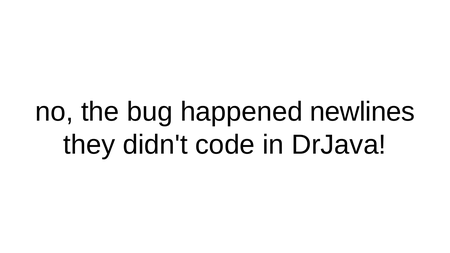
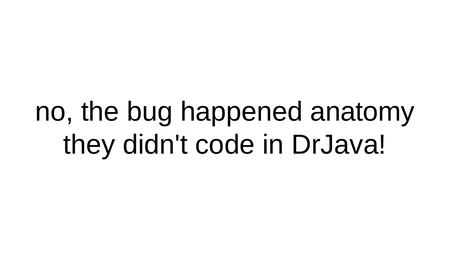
newlines: newlines -> anatomy (362, 112)
